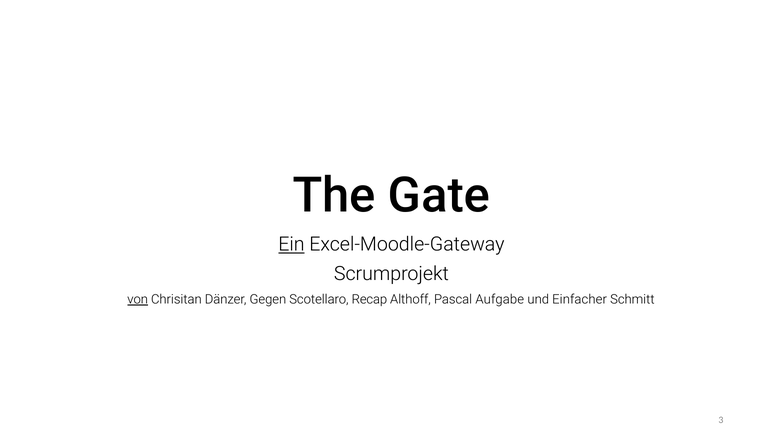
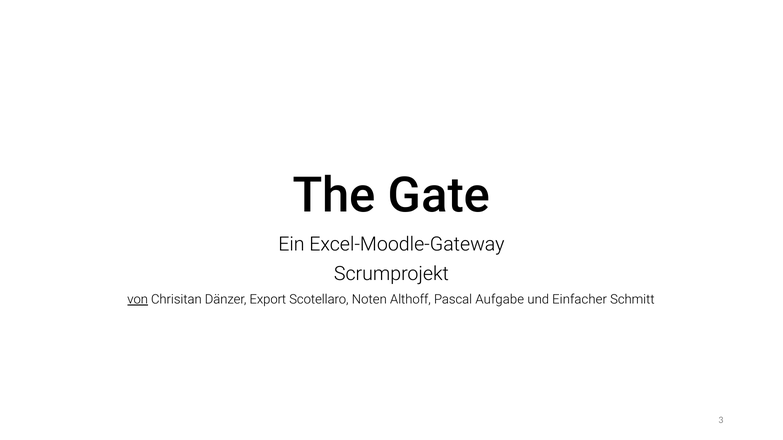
Ein underline: present -> none (291, 245)
Gegen: Gegen -> Export (268, 300)
Recap: Recap -> Noten (369, 300)
